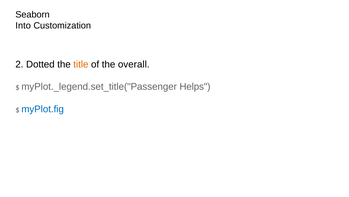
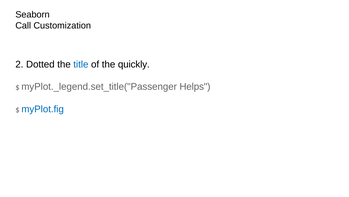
Into: Into -> Call (23, 25)
title colour: orange -> blue (81, 64)
overall: overall -> quickly (134, 64)
